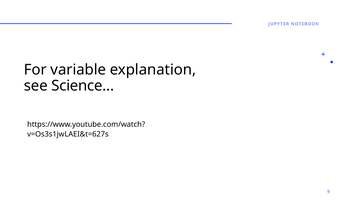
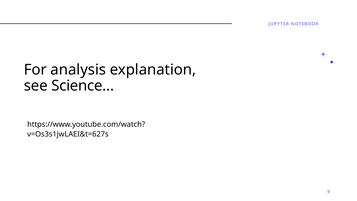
variable: variable -> analysis (78, 70)
